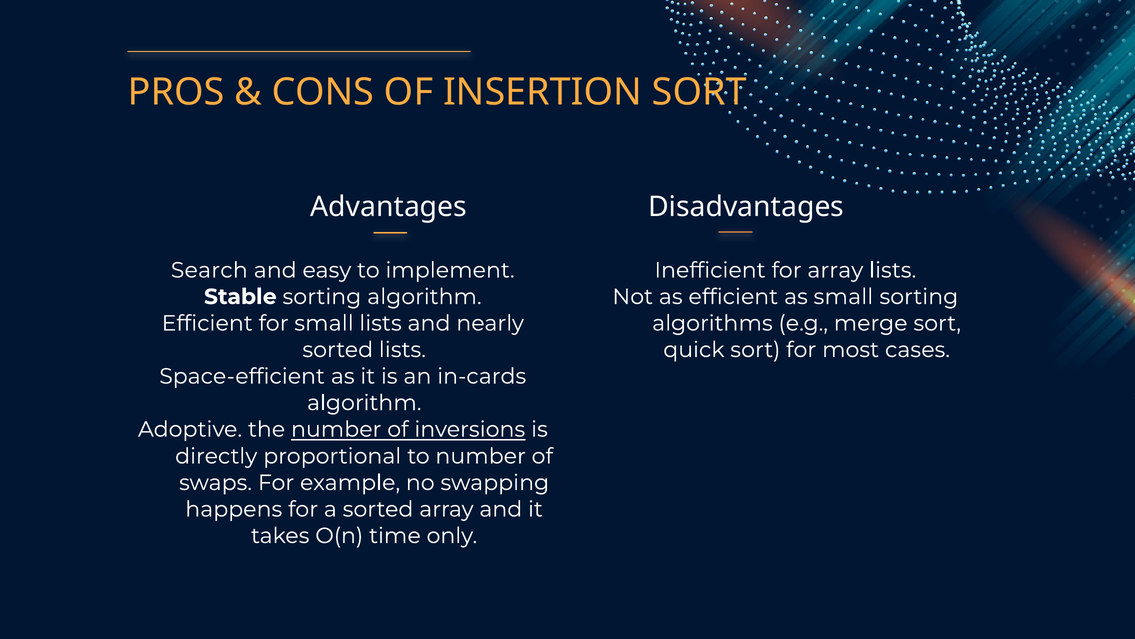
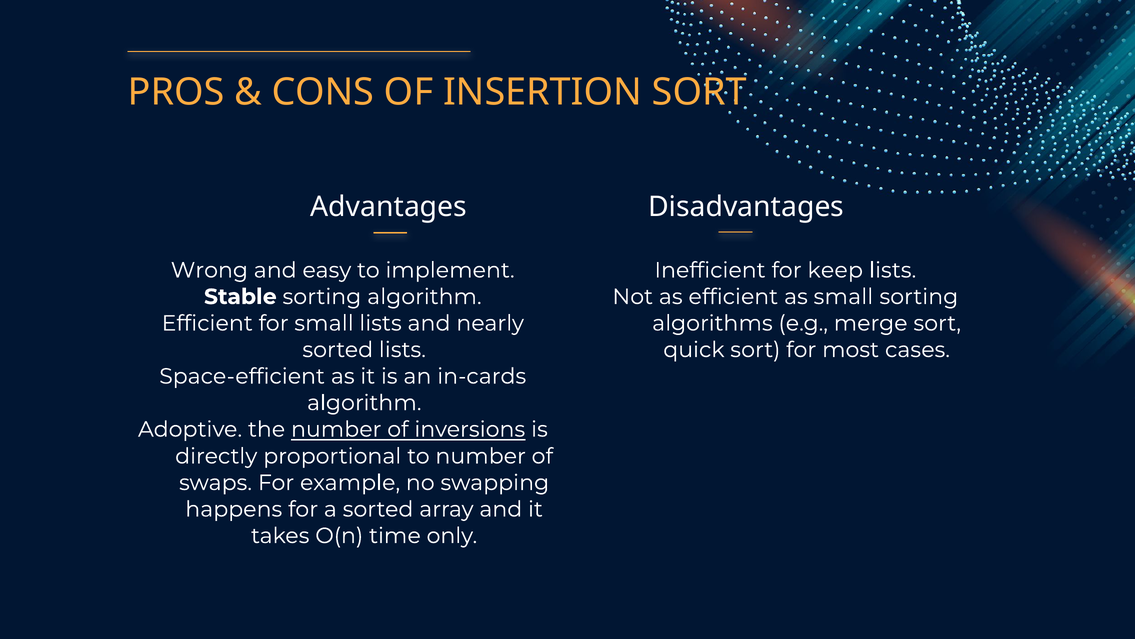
Search: Search -> Wrong (209, 270)
for array: array -> keep (835, 270)
